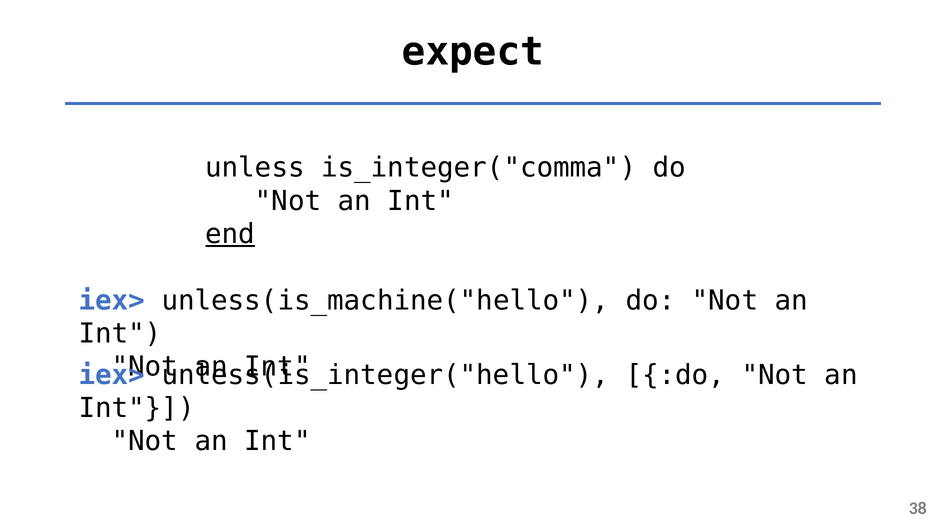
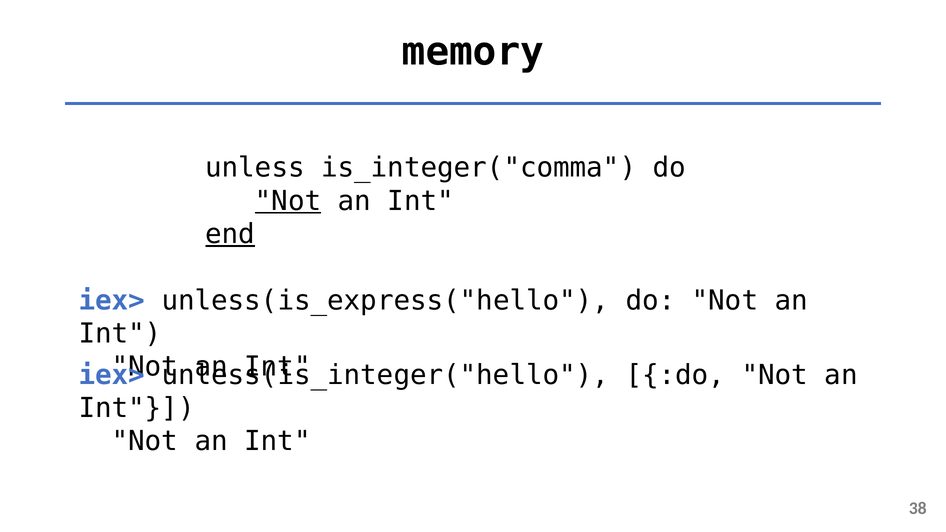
expect: expect -> memory (473, 52)
Not underline: none -> present (288, 201)
unless(is_machine("hello: unless(is_machine("hello -> unless(is_express("hello (385, 301)
